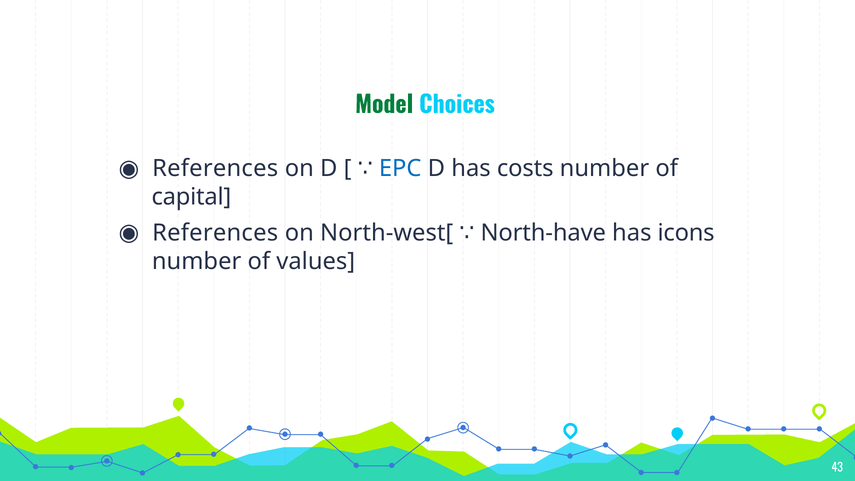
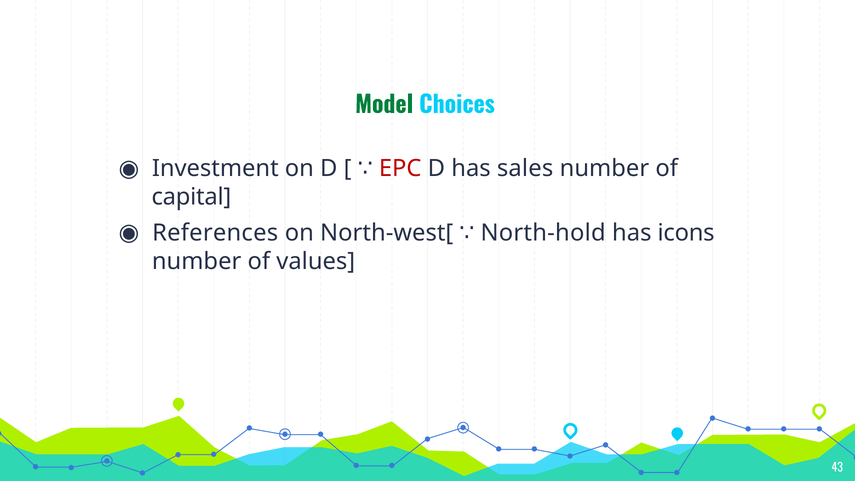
References: References -> Investment (215, 168)
EPC colour: blue -> red (400, 168)
costs: costs -> sales (525, 168)
North-have: North-have -> North-hold (543, 233)
